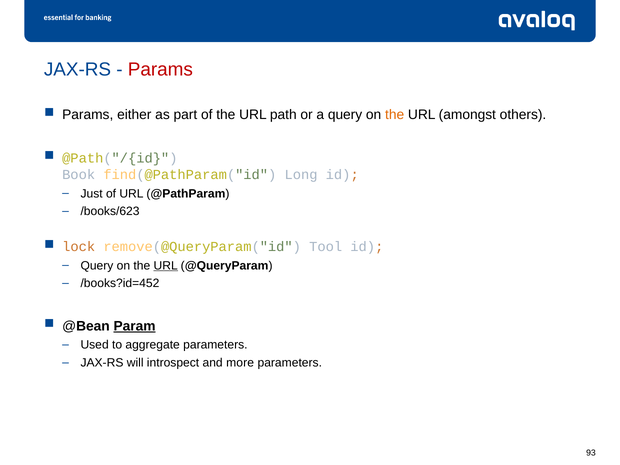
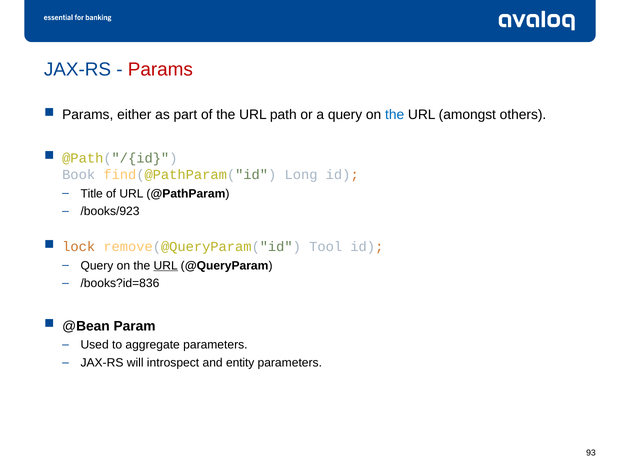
the colour: orange -> blue (395, 115)
Just: Just -> Title (92, 194)
/books/623: /books/623 -> /books/923 (110, 211)
/books?id=452: /books?id=452 -> /books?id=836 (120, 283)
Param underline: present -> none (135, 326)
more: more -> entity (240, 363)
